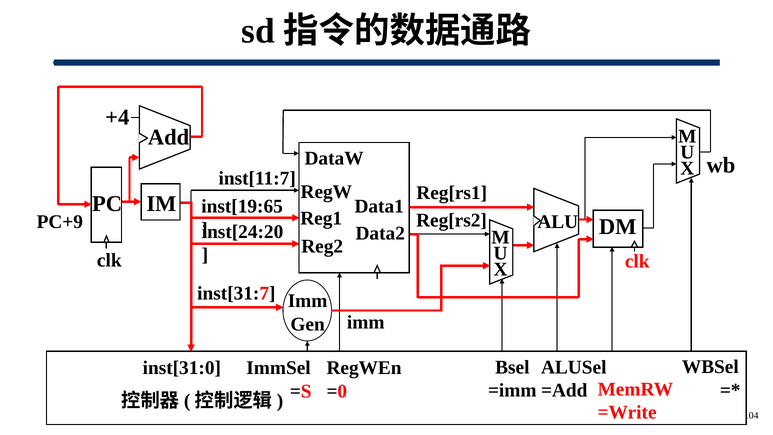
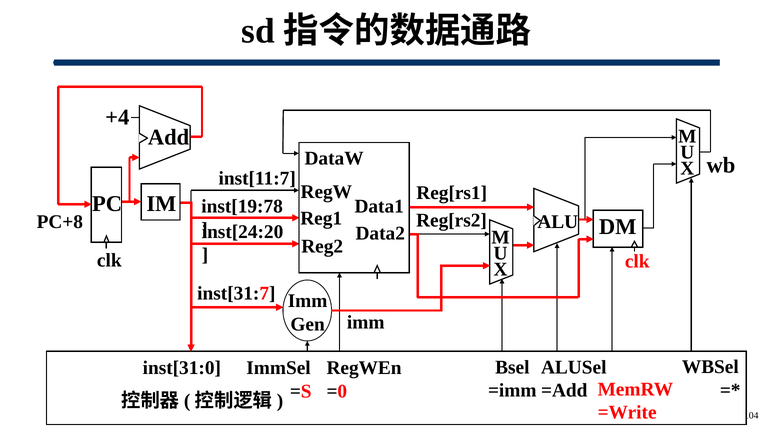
inst[19:65: inst[19:65 -> inst[19:78 (242, 206)
PC+9: PC+9 -> PC+8 (60, 222)
